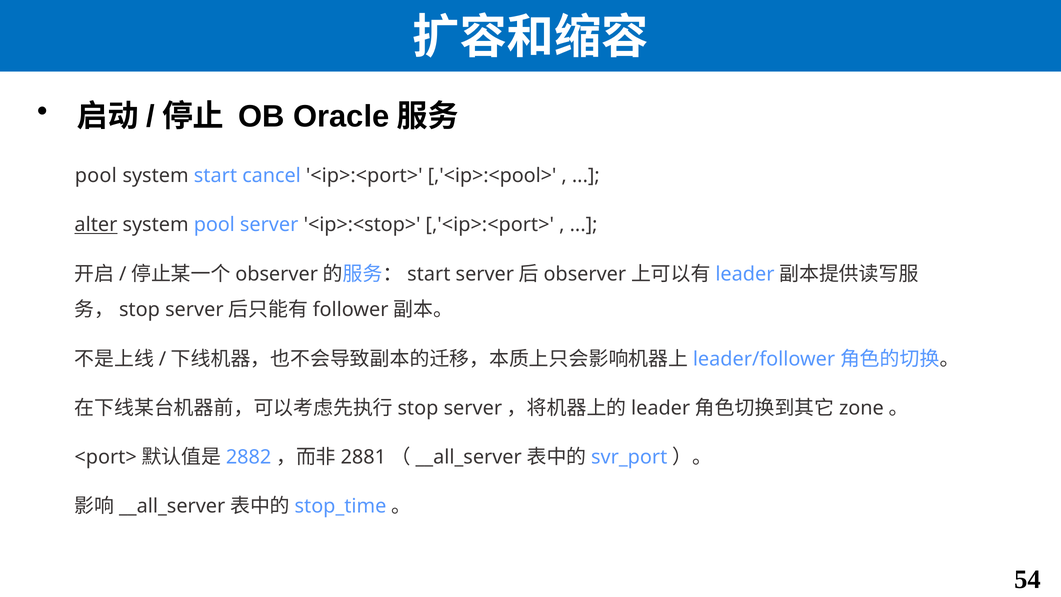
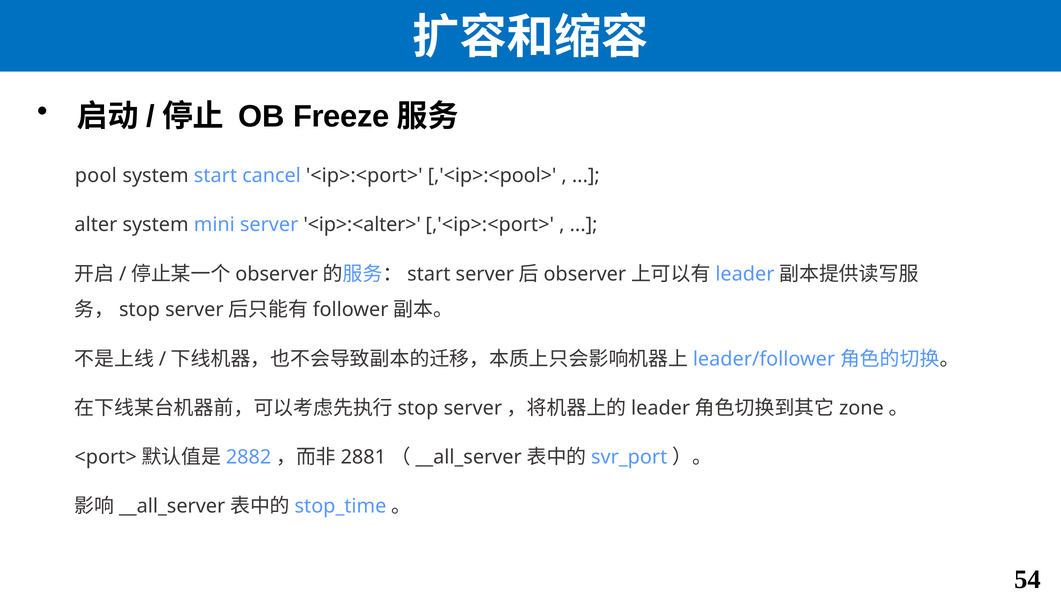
Oracle: Oracle -> Freeze (341, 116)
alter underline: present -> none (96, 225)
system pool: pool -> mini (214, 225)
<ip>:<stop>: <ip>:<stop> -> <ip>:<alter> (362, 225)
